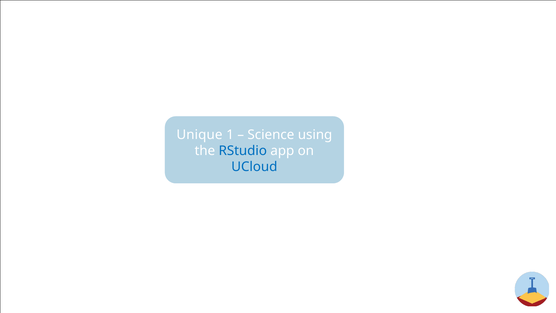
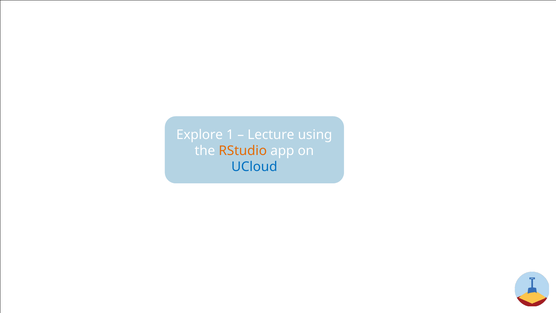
Unique: Unique -> Explore (200, 135)
Science: Science -> Lecture (271, 135)
RStudio colour: blue -> orange (243, 151)
